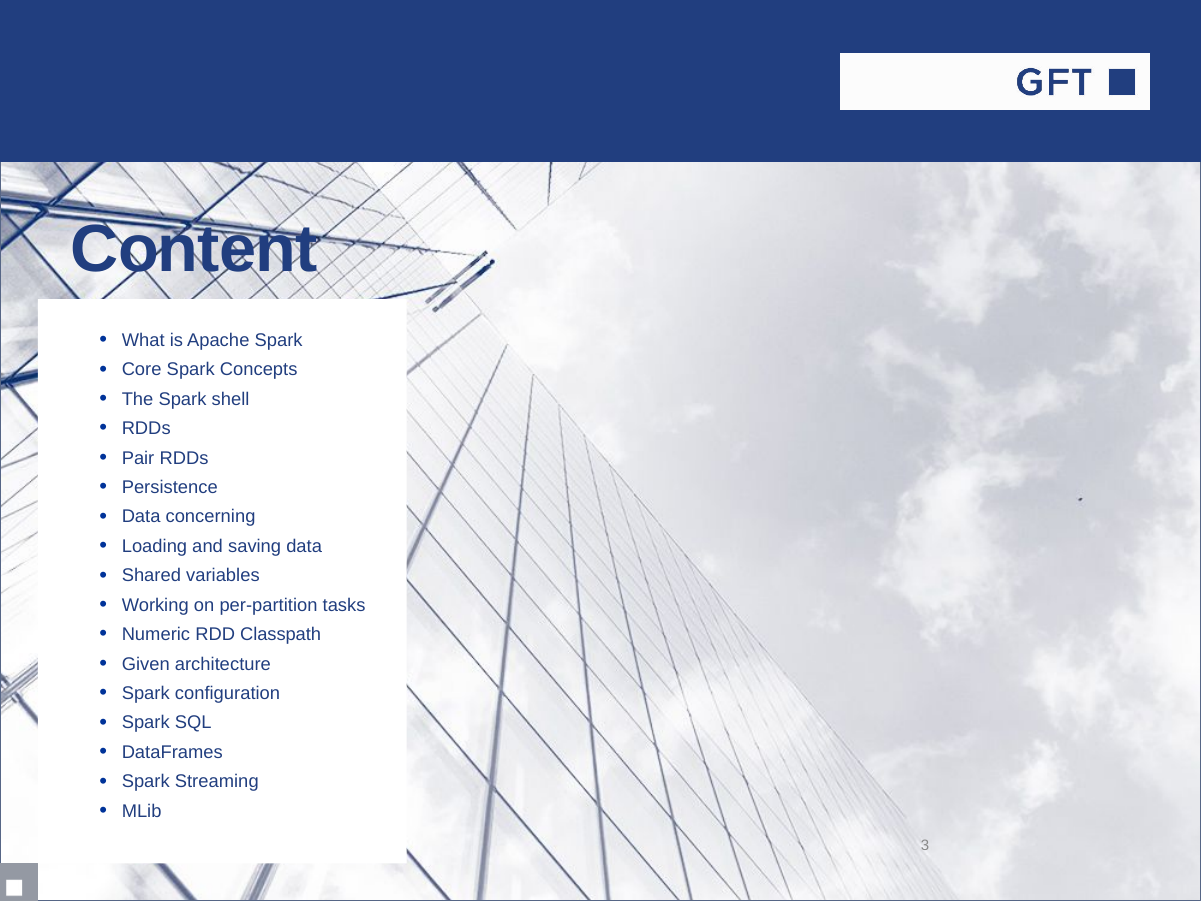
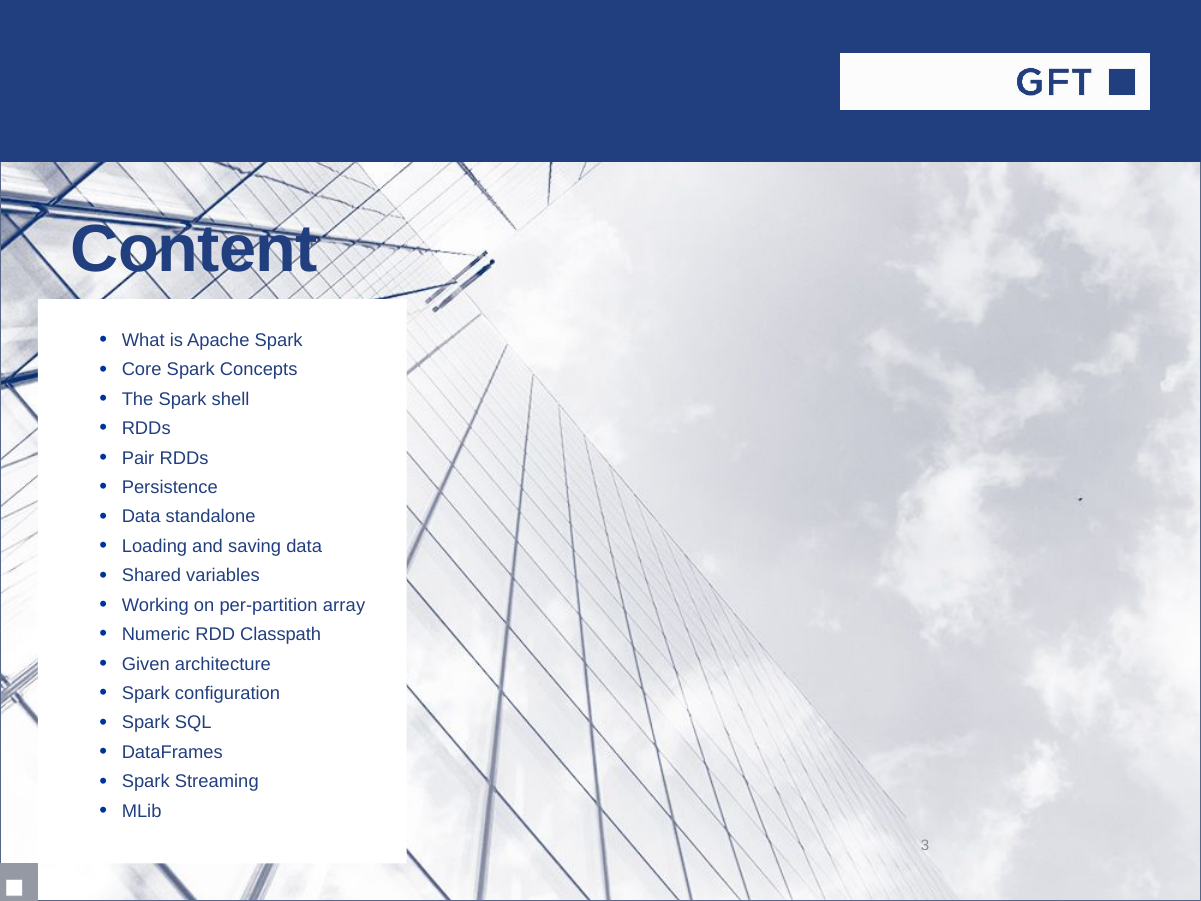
concerning: concerning -> standalone (211, 517)
tasks: tasks -> array (344, 605)
